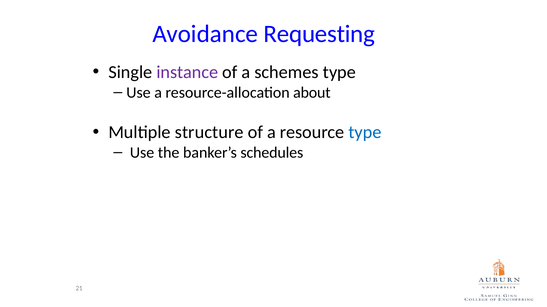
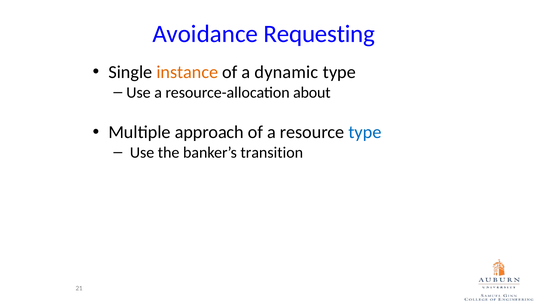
instance colour: purple -> orange (187, 72)
schemes: schemes -> dynamic (286, 72)
structure: structure -> approach (209, 133)
schedules: schedules -> transition (272, 153)
